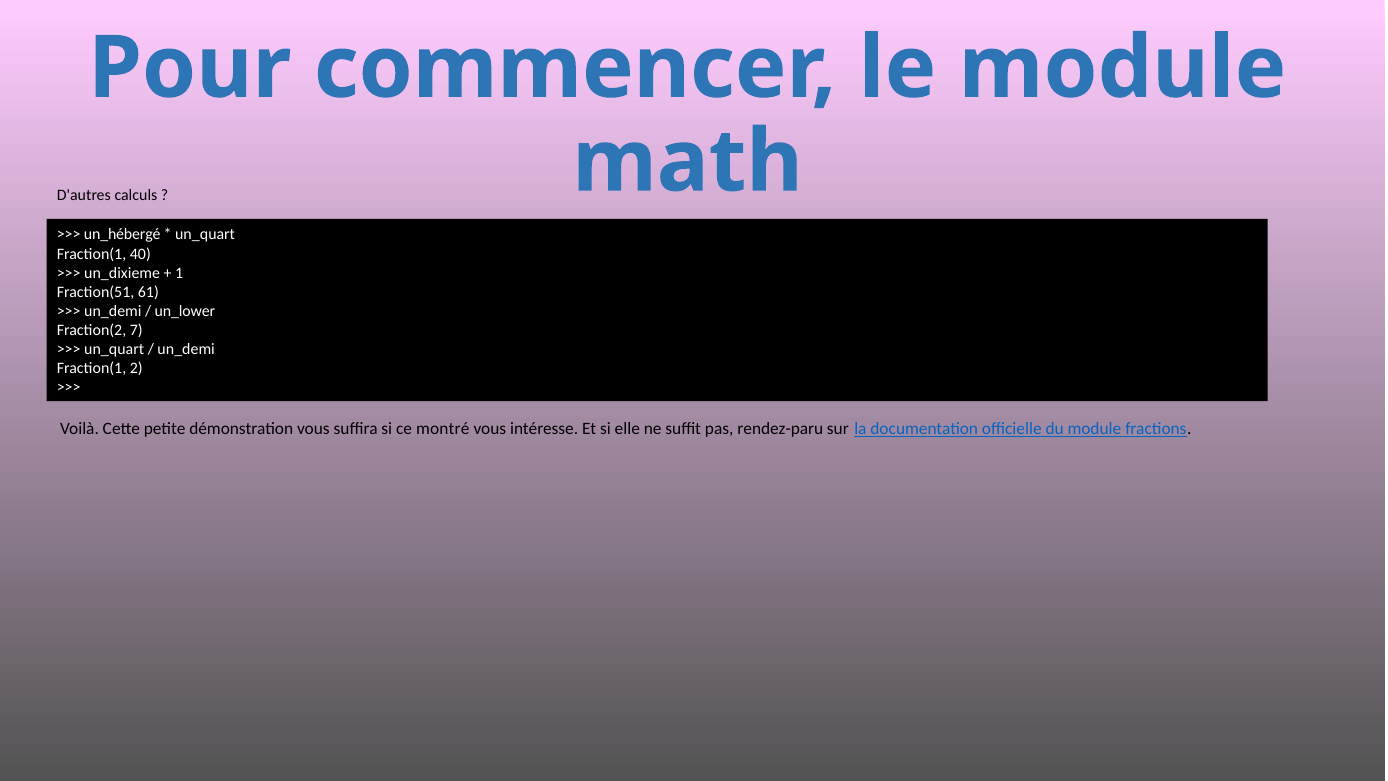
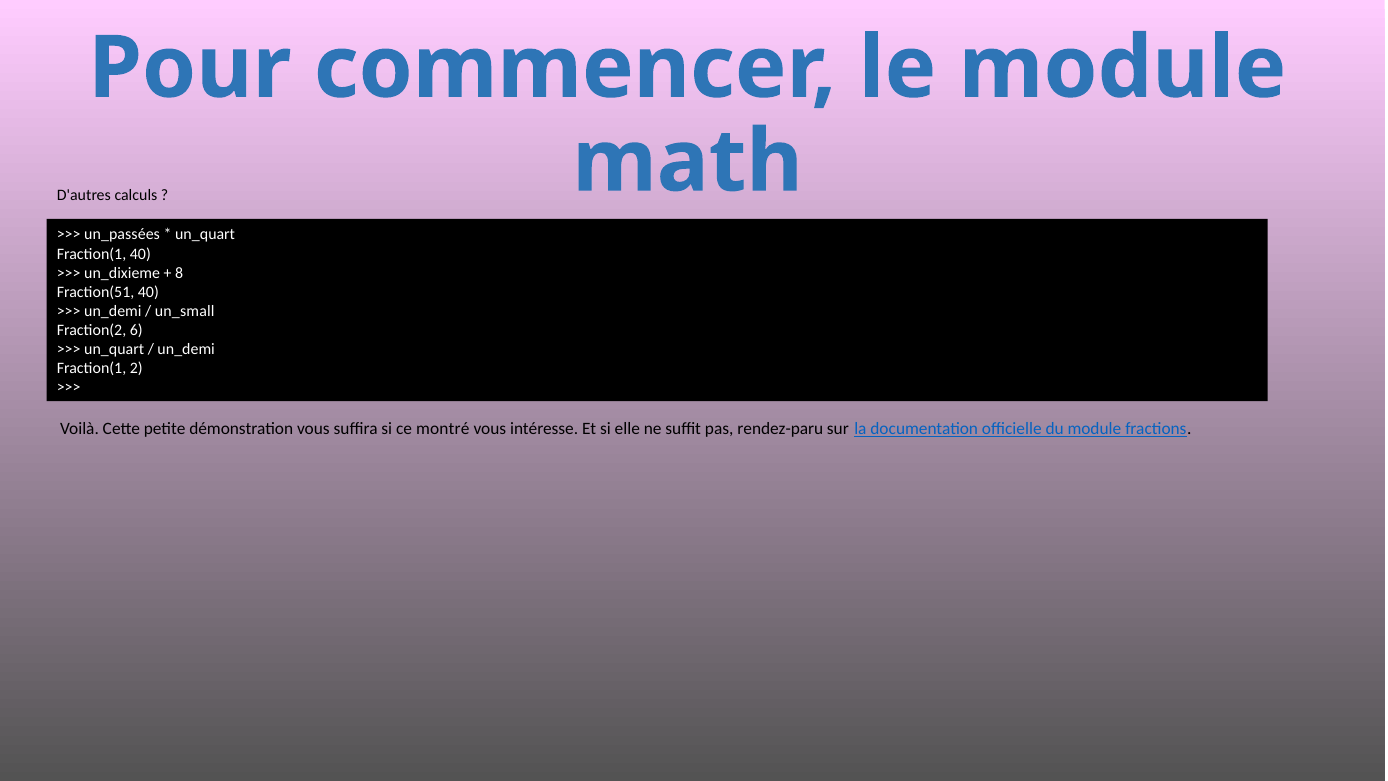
un_hébergé: un_hébergé -> un_passées (122, 235)
1: 1 -> 8 (179, 273)
Fraction(51 61: 61 -> 40 (148, 292)
un_lower: un_lower -> un_small (185, 311)
7: 7 -> 6 (136, 330)
